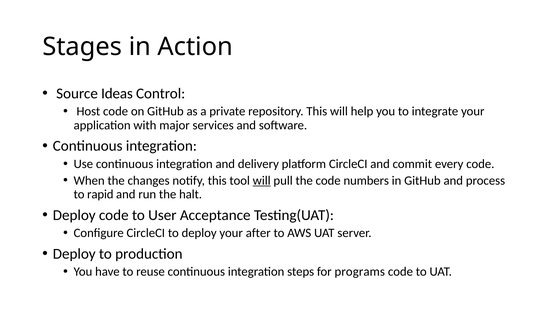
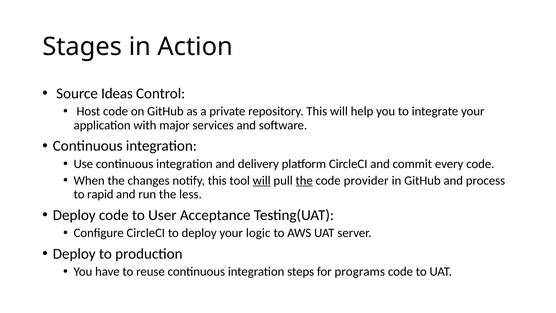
the underline: none -> present (304, 180)
numbers: numbers -> provider (366, 180)
halt: halt -> less (190, 194)
after: after -> logic (258, 233)
